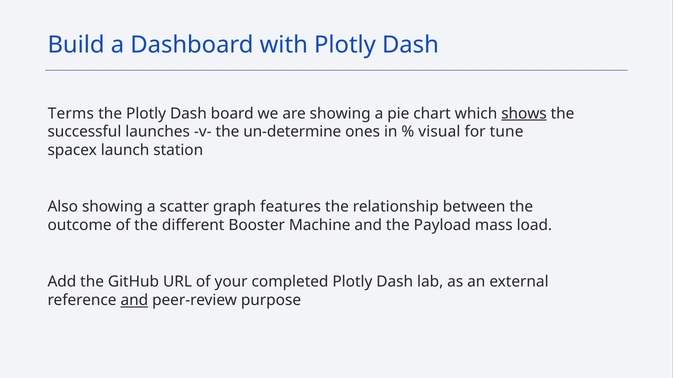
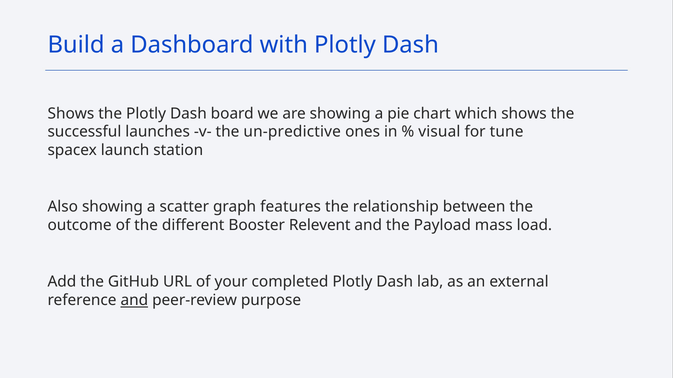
Terms: Terms -> Shows (71, 114)
shows underline: present -> none (524, 114)
un-determine: un-determine -> un-predictive (292, 132)
Machine: Machine -> Relevent (320, 226)
